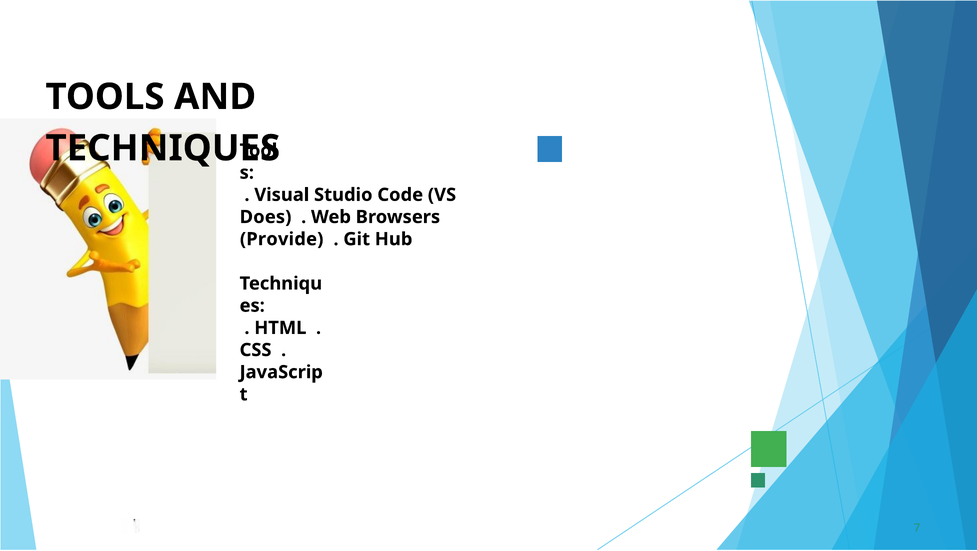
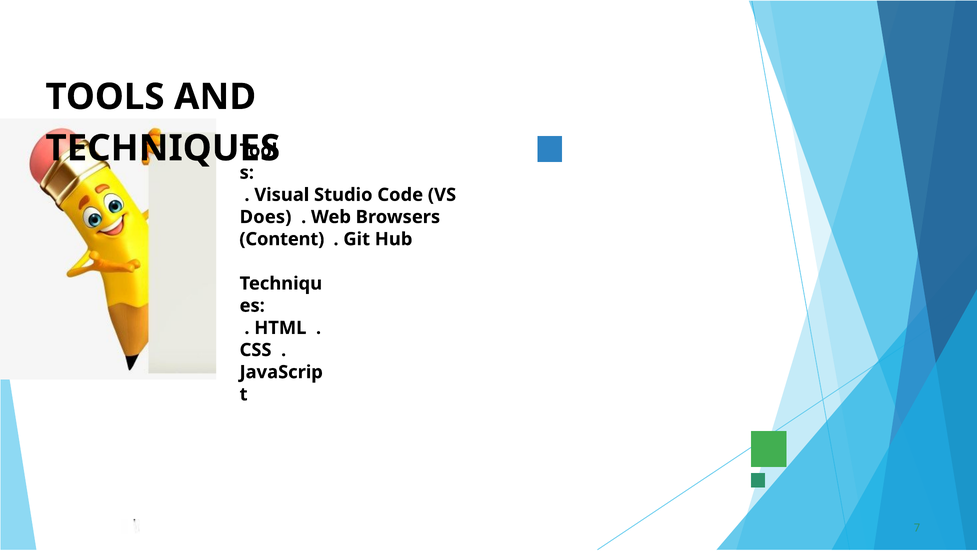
Provide: Provide -> Content (282, 239)
